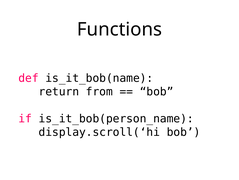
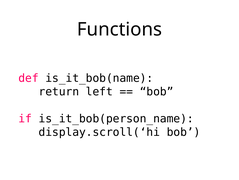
from: from -> left (99, 91)
